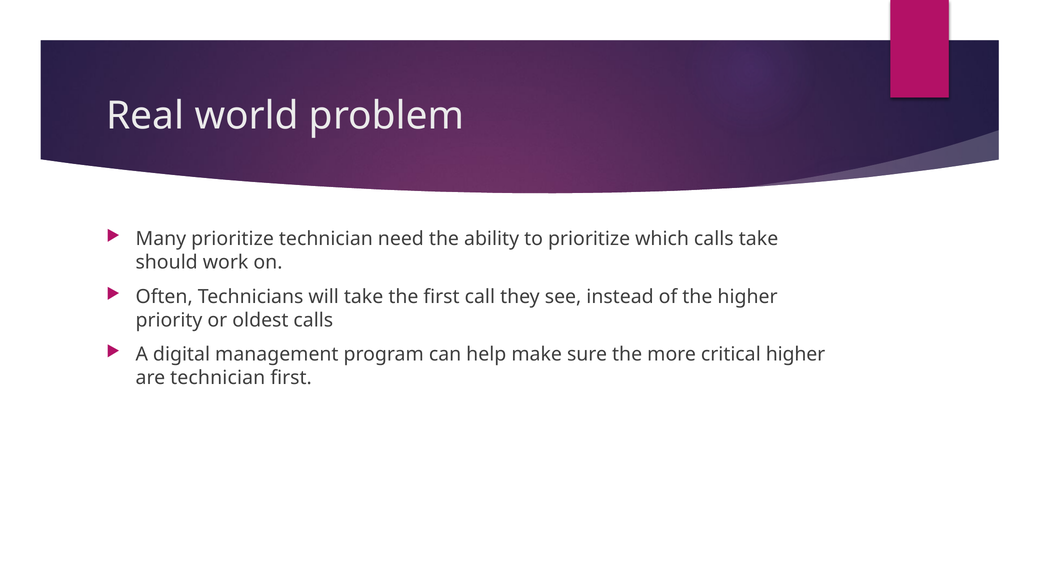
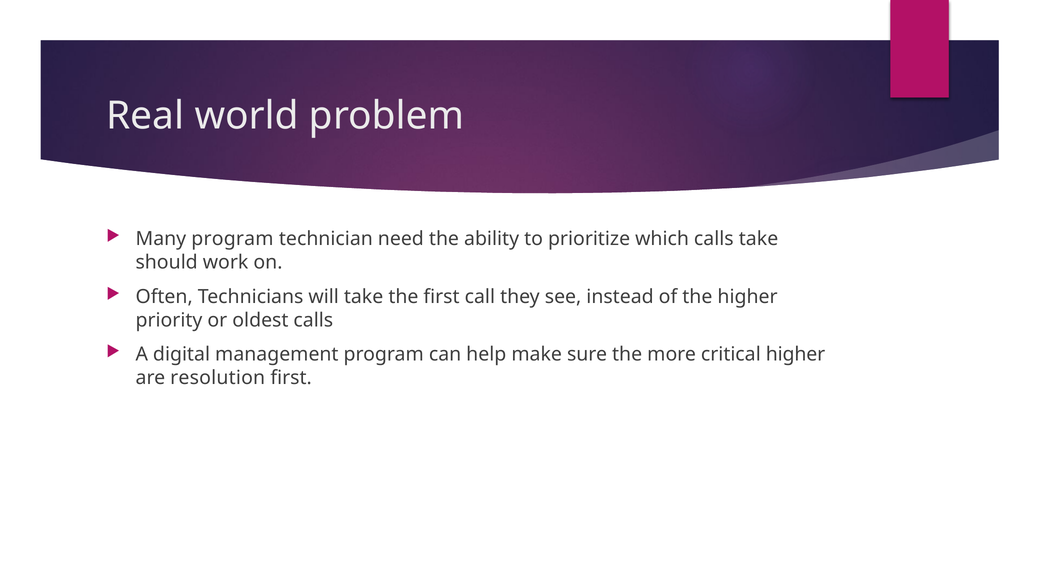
Many prioritize: prioritize -> program (232, 239)
are technician: technician -> resolution (218, 378)
